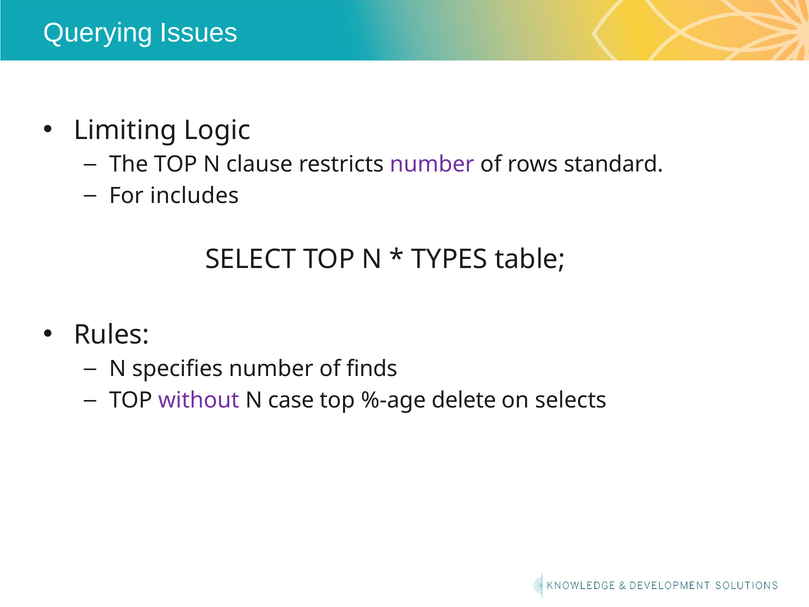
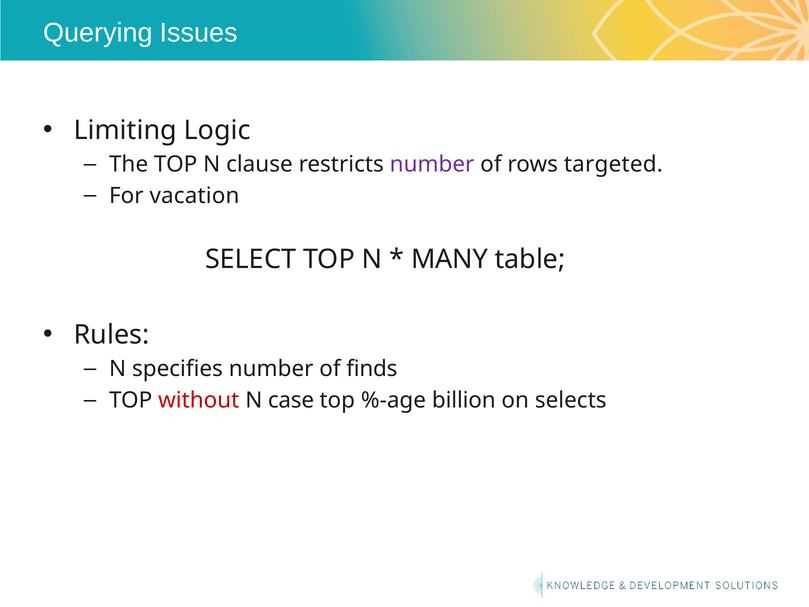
standard: standard -> targeted (613, 164)
includes: includes -> vacation (194, 196)
TYPES: TYPES -> MANY (450, 259)
without colour: purple -> red (199, 400)
delete: delete -> billion (464, 400)
